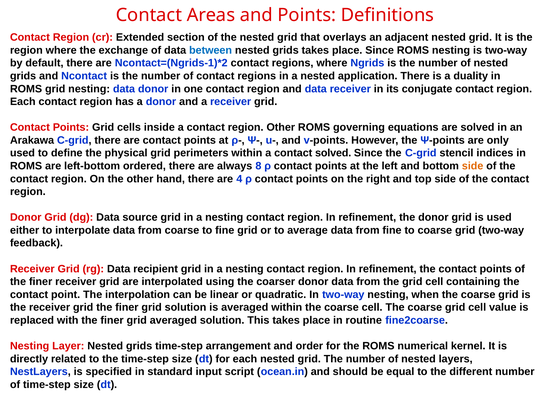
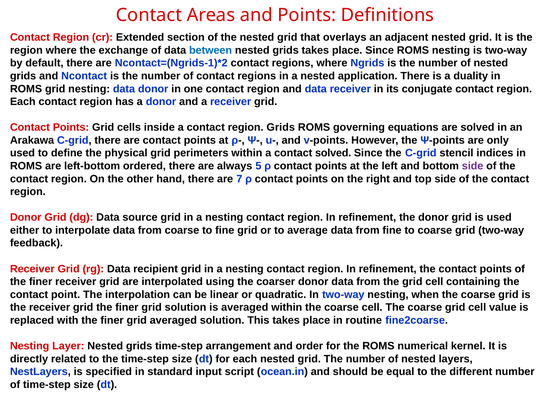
region Other: Other -> Grids (281, 127)
8: 8 -> 5 (258, 166)
side colour: orange -> purple (473, 166)
4: 4 -> 7 (239, 179)
